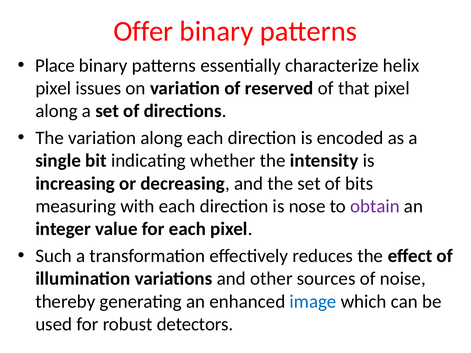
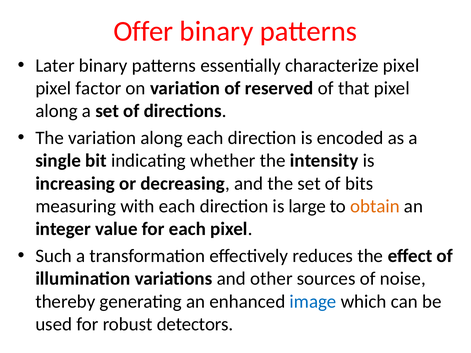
Place: Place -> Later (55, 66)
characterize helix: helix -> pixel (401, 66)
issues: issues -> factor (98, 88)
nose: nose -> large (307, 206)
obtain colour: purple -> orange (375, 206)
